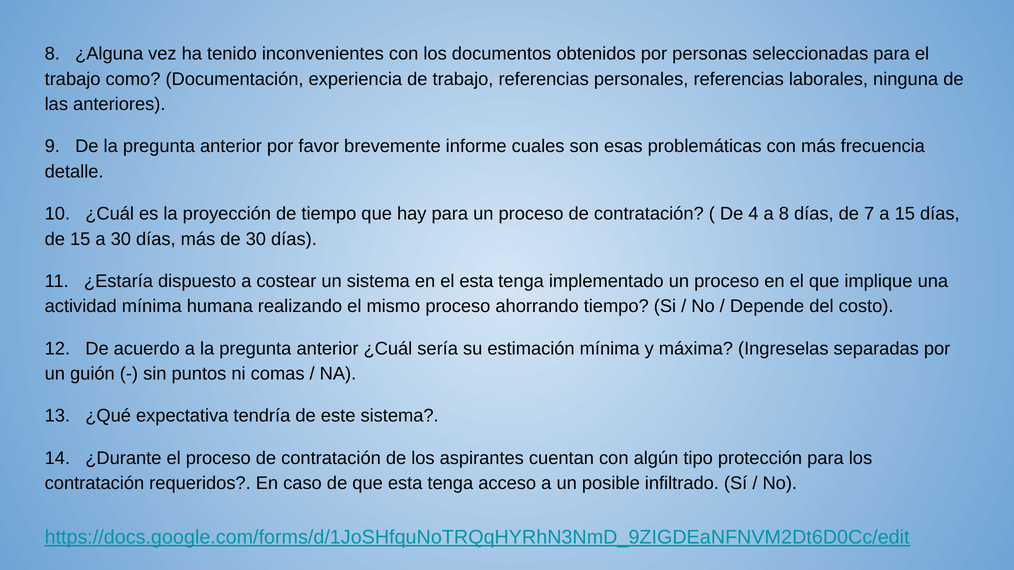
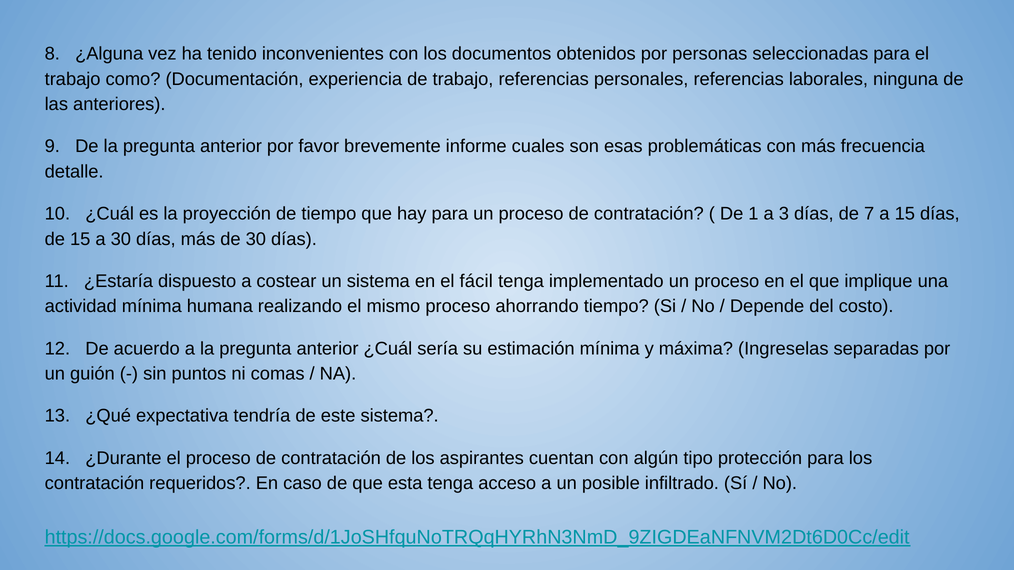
4: 4 -> 1 (753, 214)
a 8: 8 -> 3 (784, 214)
el esta: esta -> fácil (476, 281)
